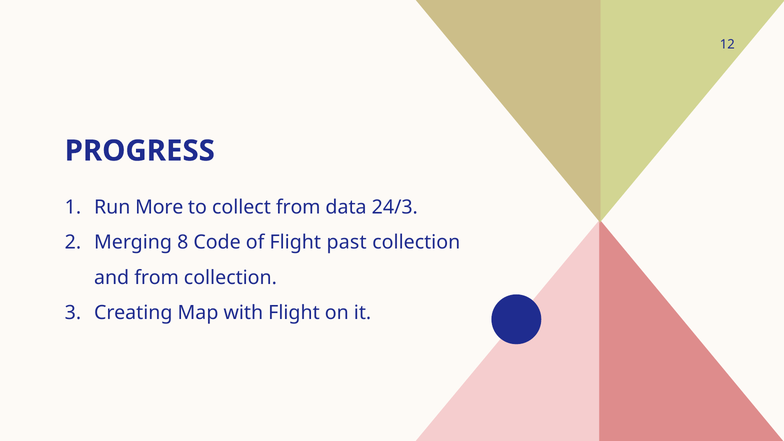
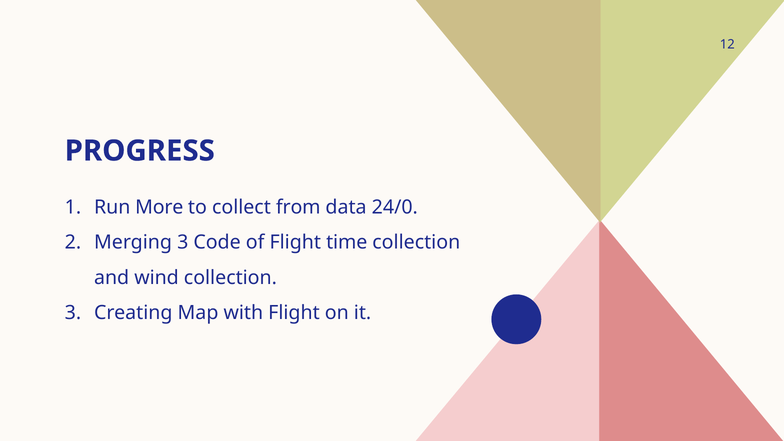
24/3: 24/3 -> 24/0 (395, 207)
Merging 8: 8 -> 3 (183, 242)
past: past -> time (347, 242)
and from: from -> wind (157, 278)
